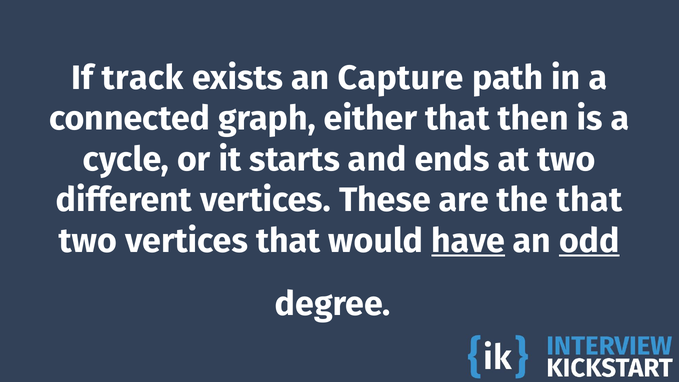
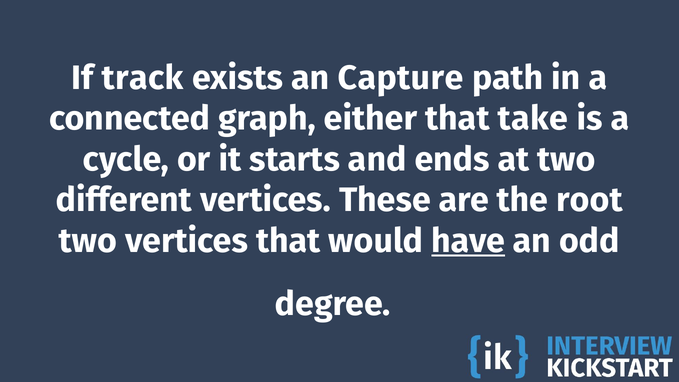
then: then -> take (533, 119)
the that: that -> root (590, 200)
odd underline: present -> none (589, 241)
